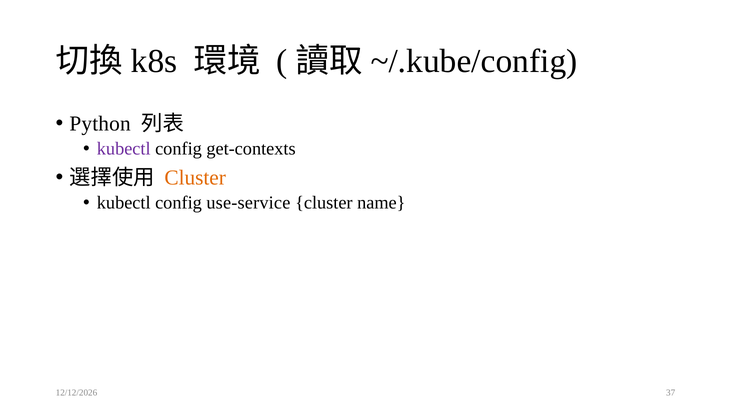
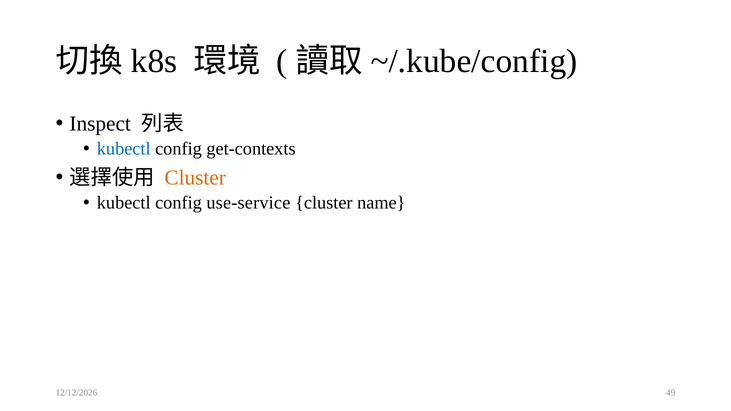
Python: Python -> Inspect (100, 124)
kubectl colour: purple -> blue (124, 149)
37: 37 -> 49 (671, 393)
